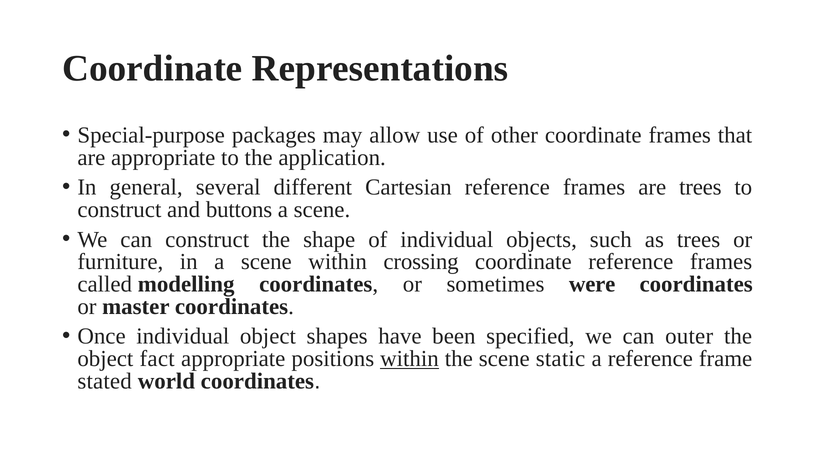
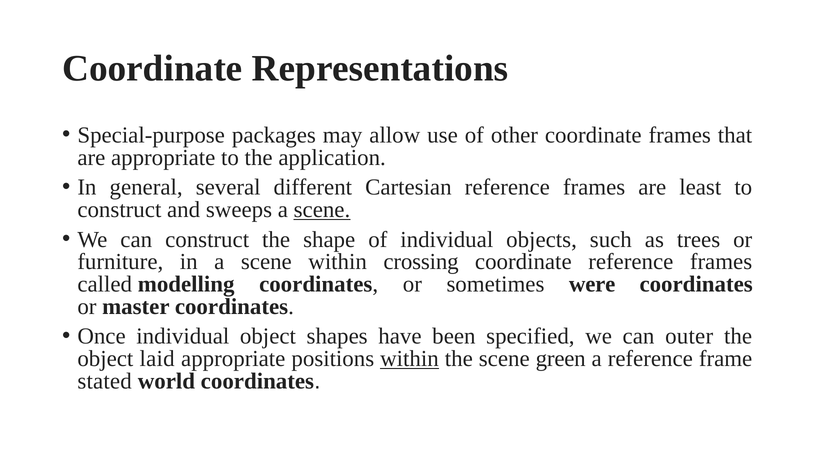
are trees: trees -> least (700, 188)
buttons: buttons -> sweeps (239, 210)
scene underline: none -> present (322, 210)
fact: fact -> laid (157, 359)
static: static -> green (561, 359)
